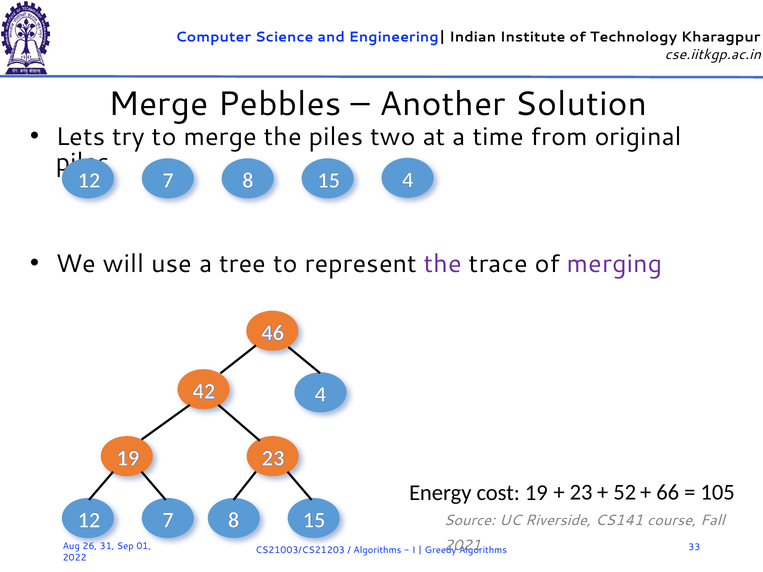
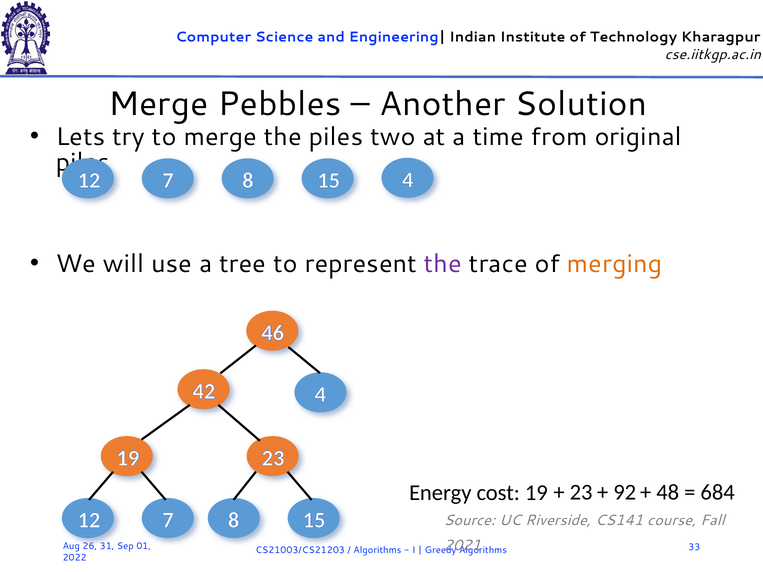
merging colour: purple -> orange (615, 264)
66: 66 -> 48 (668, 492)
105: 105 -> 684 (718, 492)
52: 52 -> 92 (625, 492)
